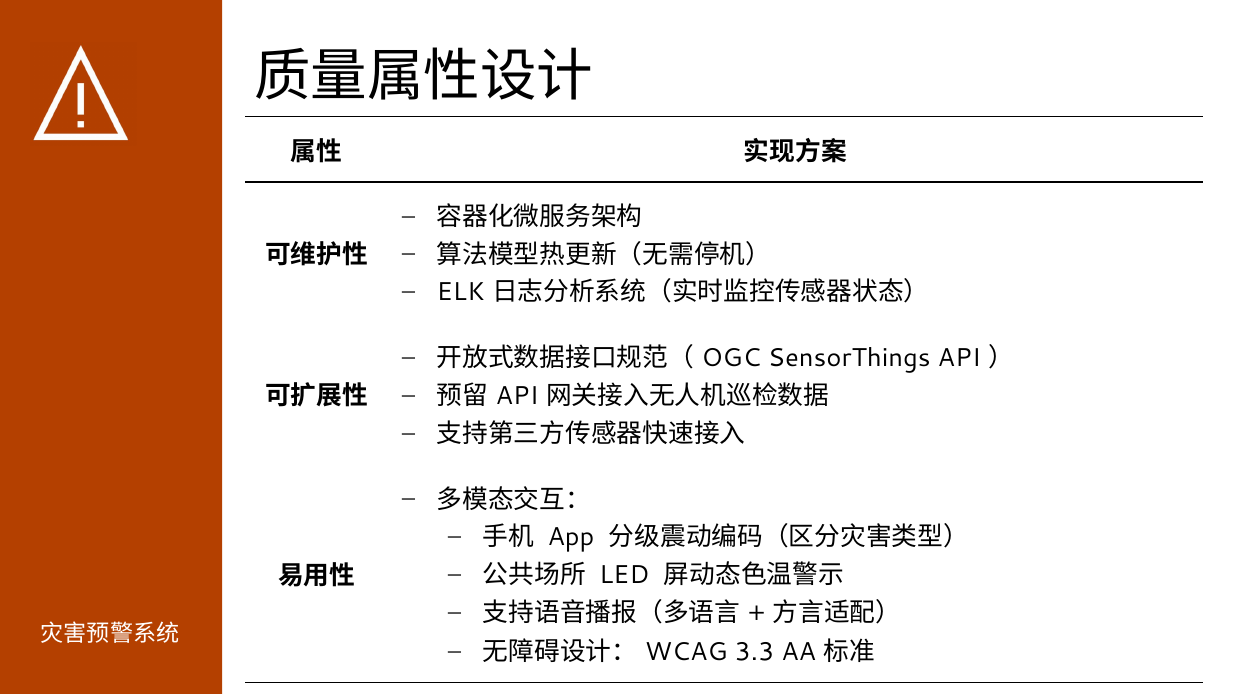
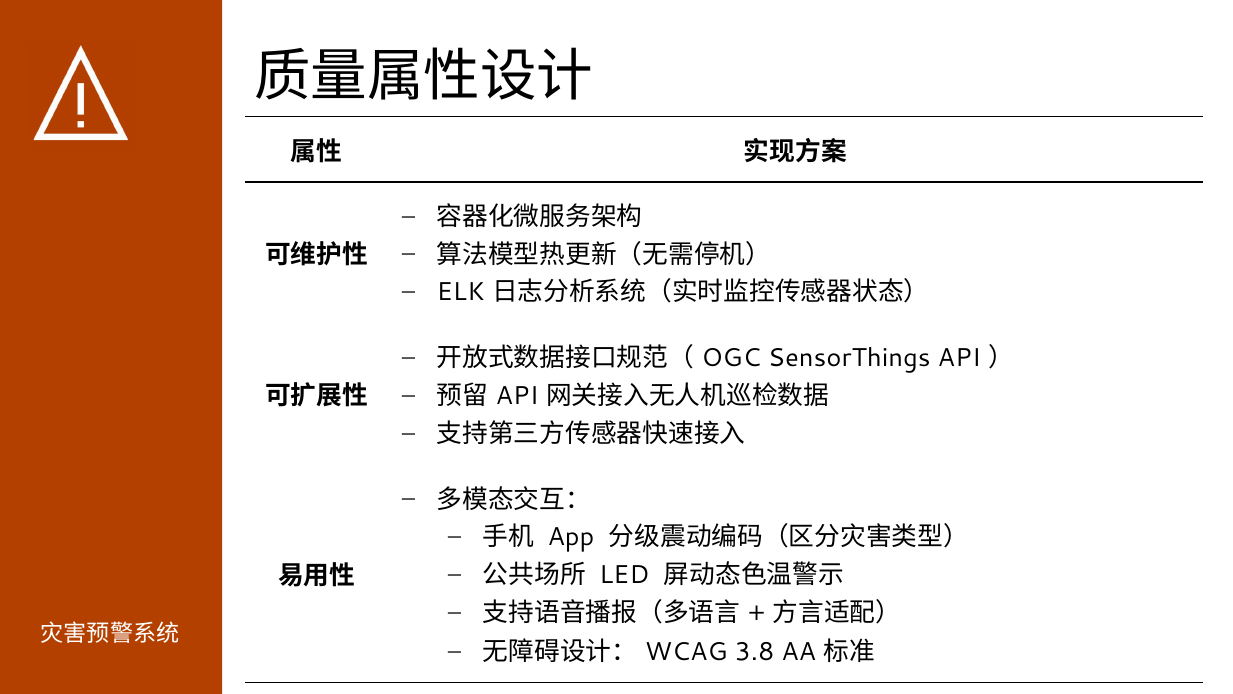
3.3: 3.3 -> 3.8 (754, 651)
